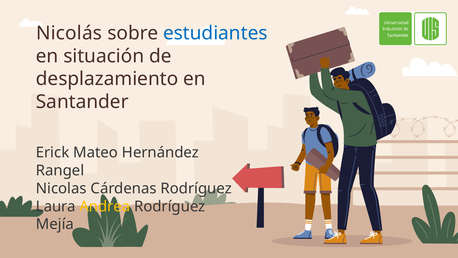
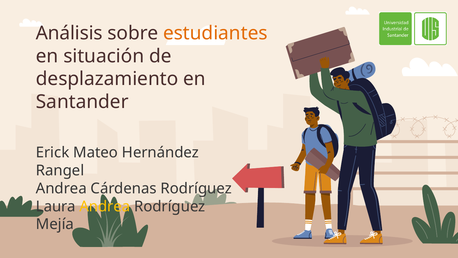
Nicolás: Nicolás -> Análisis (69, 33)
estudiantes colour: blue -> orange (215, 33)
Nicolas: Nicolas -> Andrea (61, 188)
